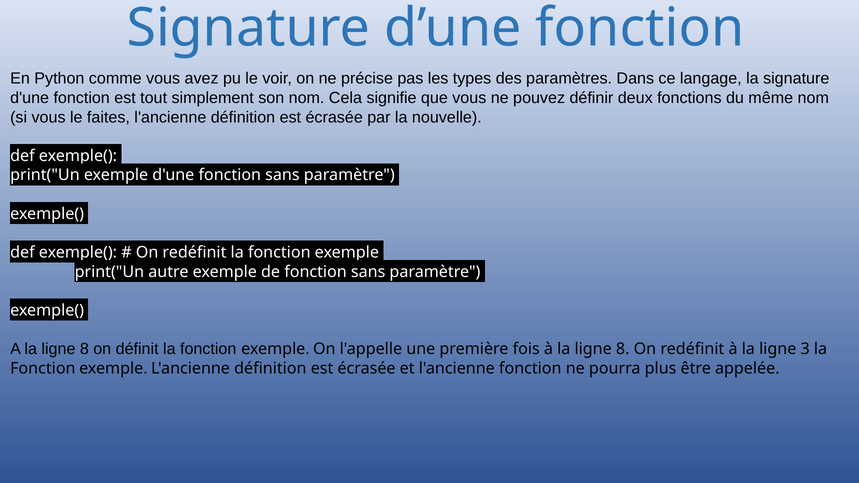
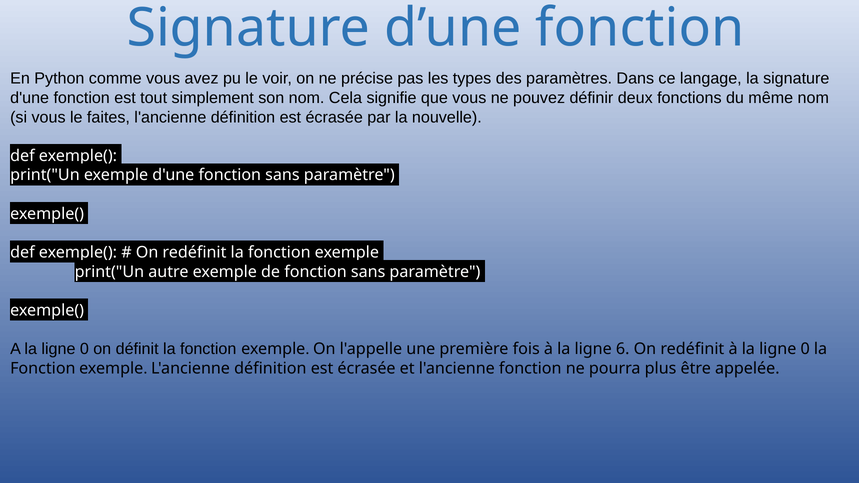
A la ligne 8: 8 -> 0 (84, 349)
à la ligne 8: 8 -> 6 (623, 349)
à la ligne 3: 3 -> 0 (805, 349)
